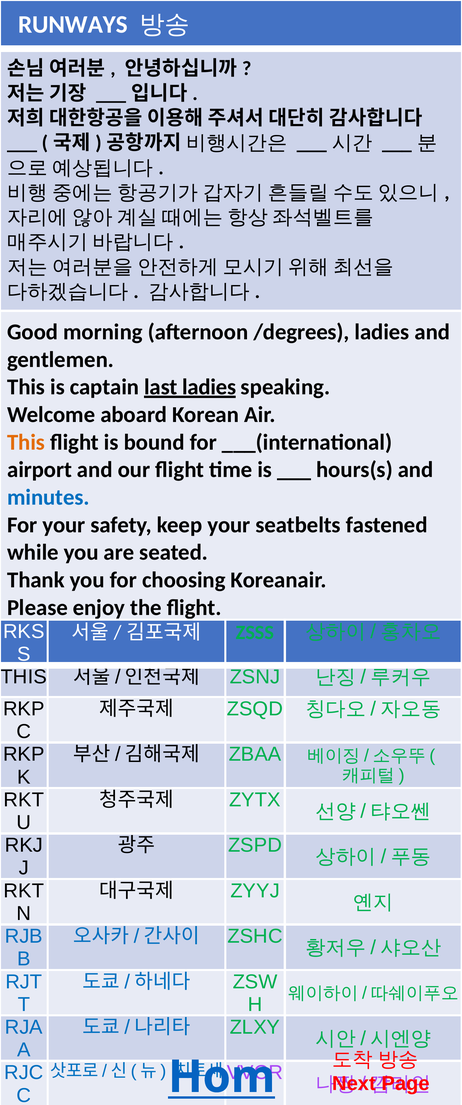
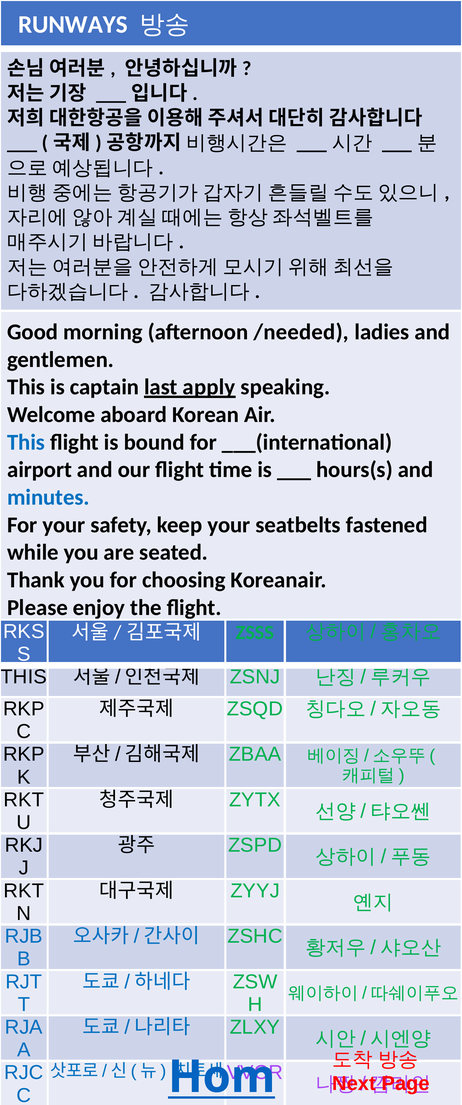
/degrees: /degrees -> /needed (301, 332)
last ladies: ladies -> apply (209, 387)
This colour: orange -> blue (26, 442)
